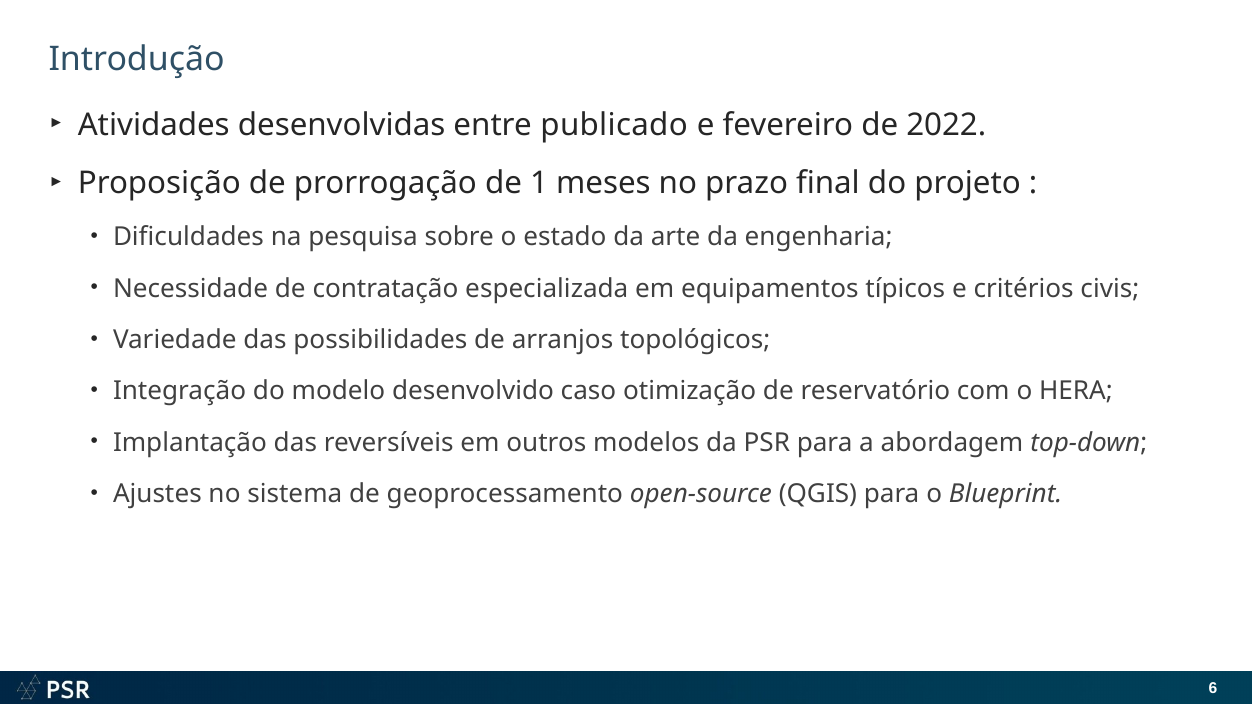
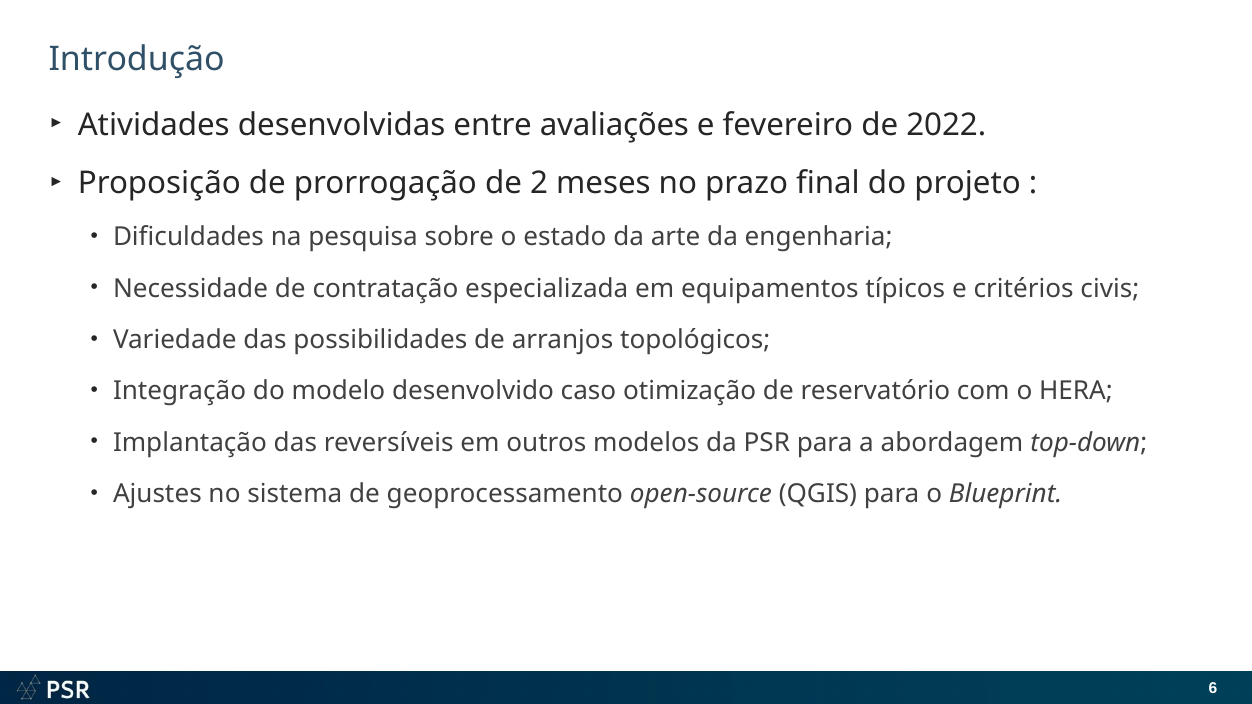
publicado: publicado -> avaliações (614, 125)
1: 1 -> 2 (539, 183)
